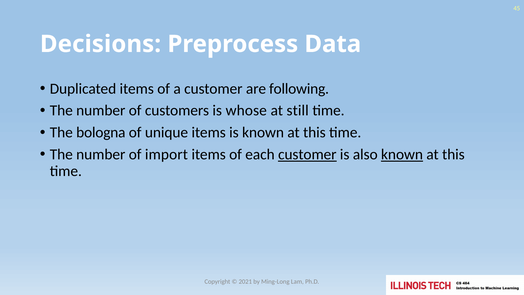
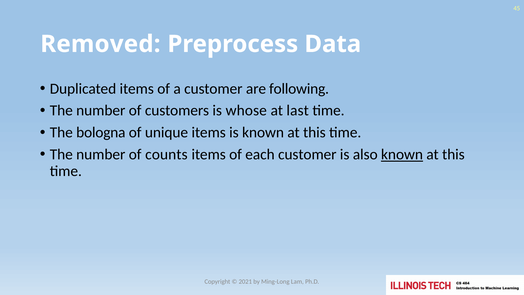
Decisions: Decisions -> Removed (100, 44)
still: still -> last (298, 111)
import: import -> counts (166, 154)
customer underline: present -> none (307, 154)
